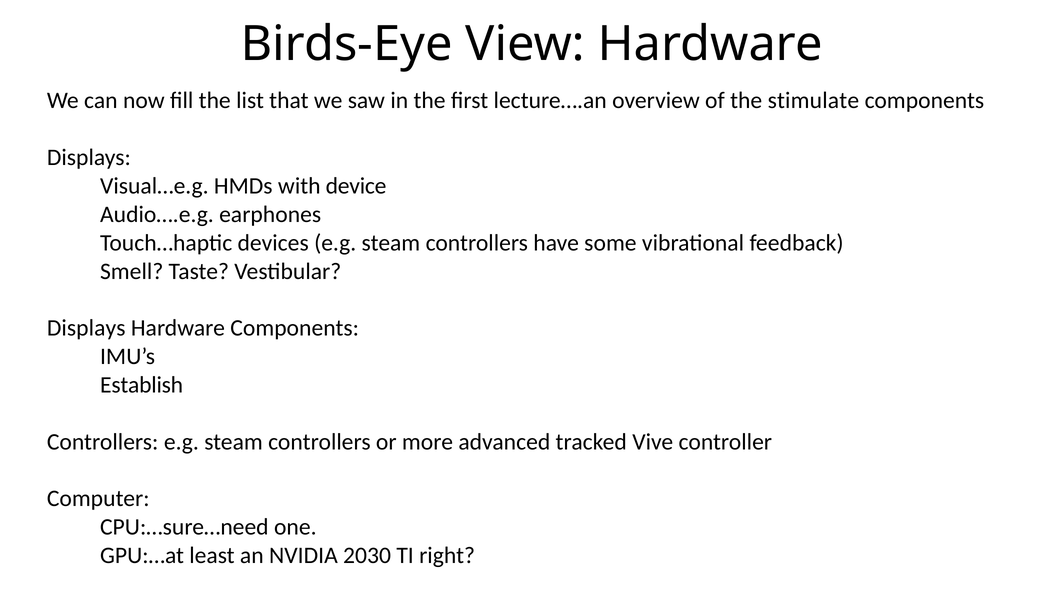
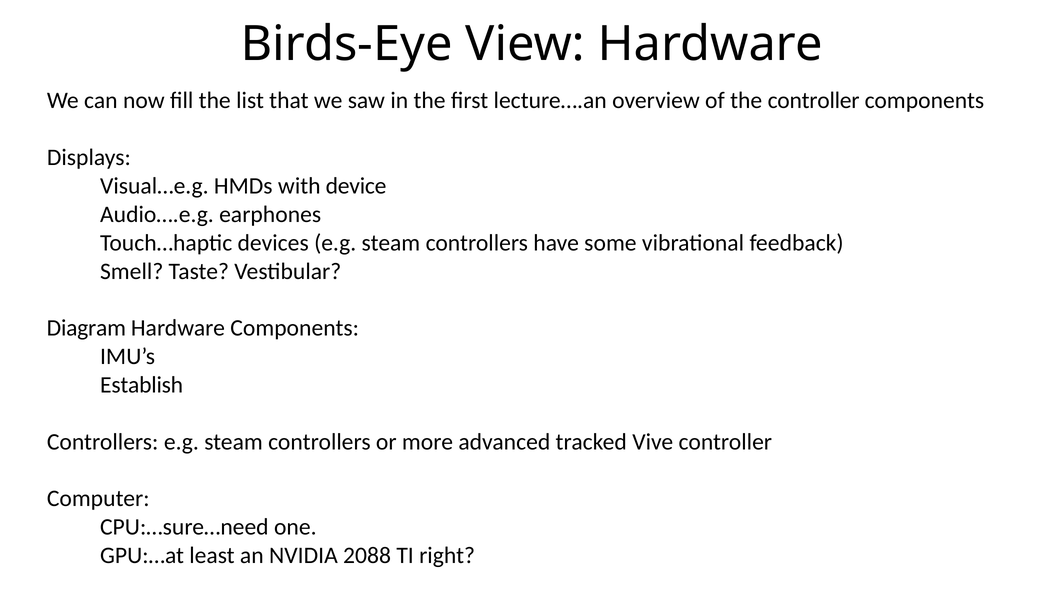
the stimulate: stimulate -> controller (814, 101)
Displays: Displays -> Diagram (86, 328)
2030: 2030 -> 2088 (367, 555)
